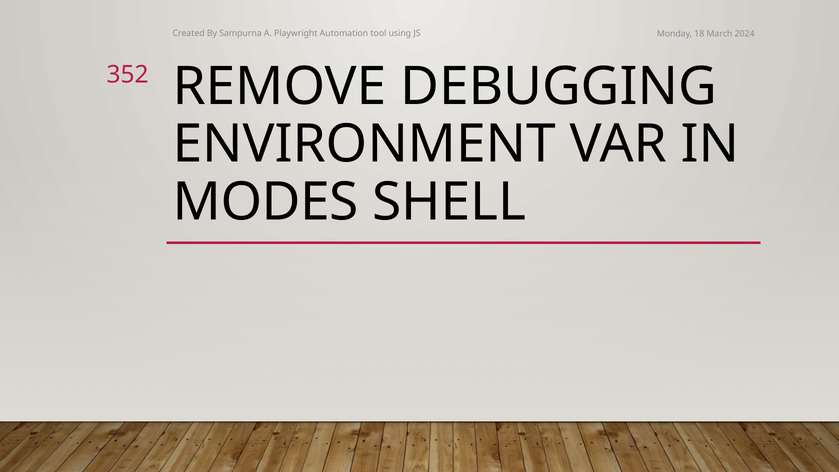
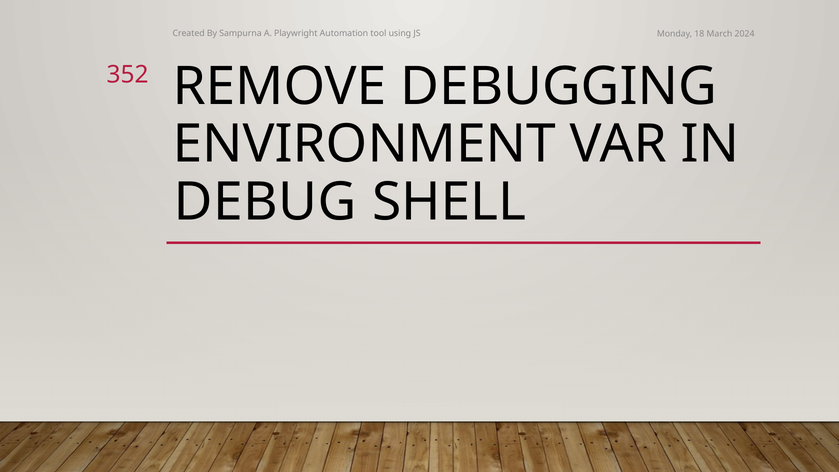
MODES: MODES -> DEBUG (265, 202)
